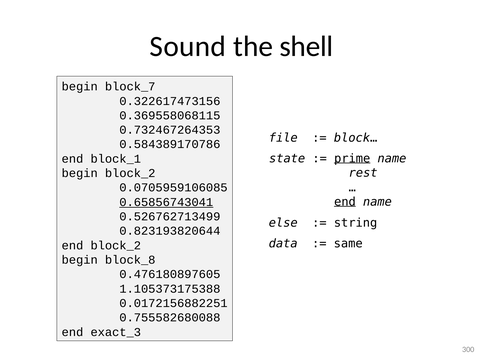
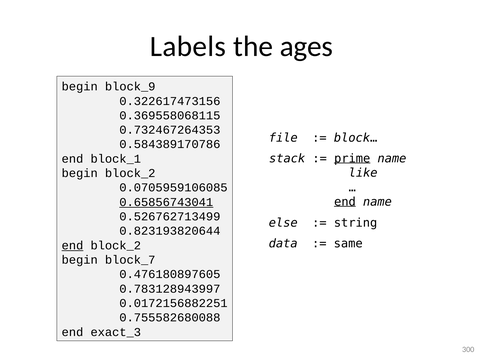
Sound: Sound -> Labels (188, 47)
shell: shell -> ages (306, 47)
block_7: block_7 -> block_9 (130, 87)
state: state -> stack (287, 158)
rest: rest -> like (363, 173)
end underline: none -> present (72, 245)
block_8: block_8 -> block_7 (130, 260)
1.105373175388: 1.105373175388 -> 0.783128943997 (170, 289)
